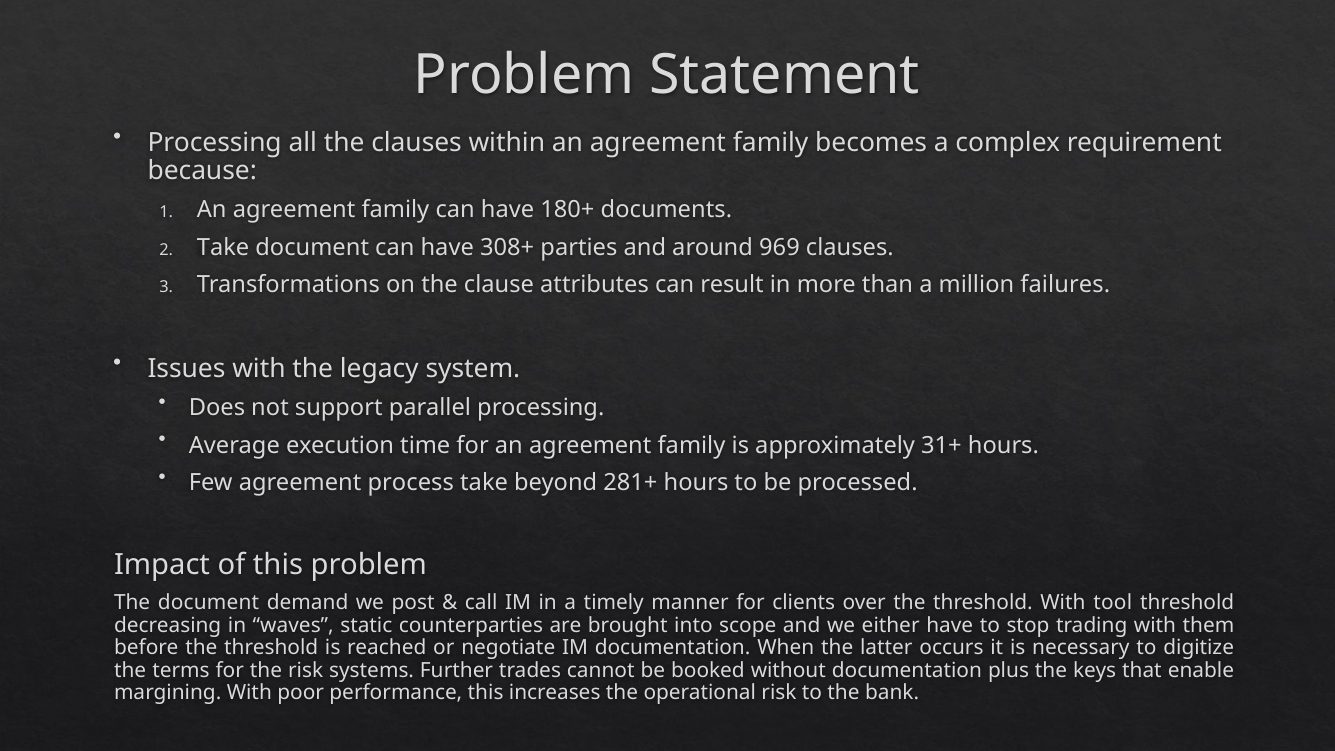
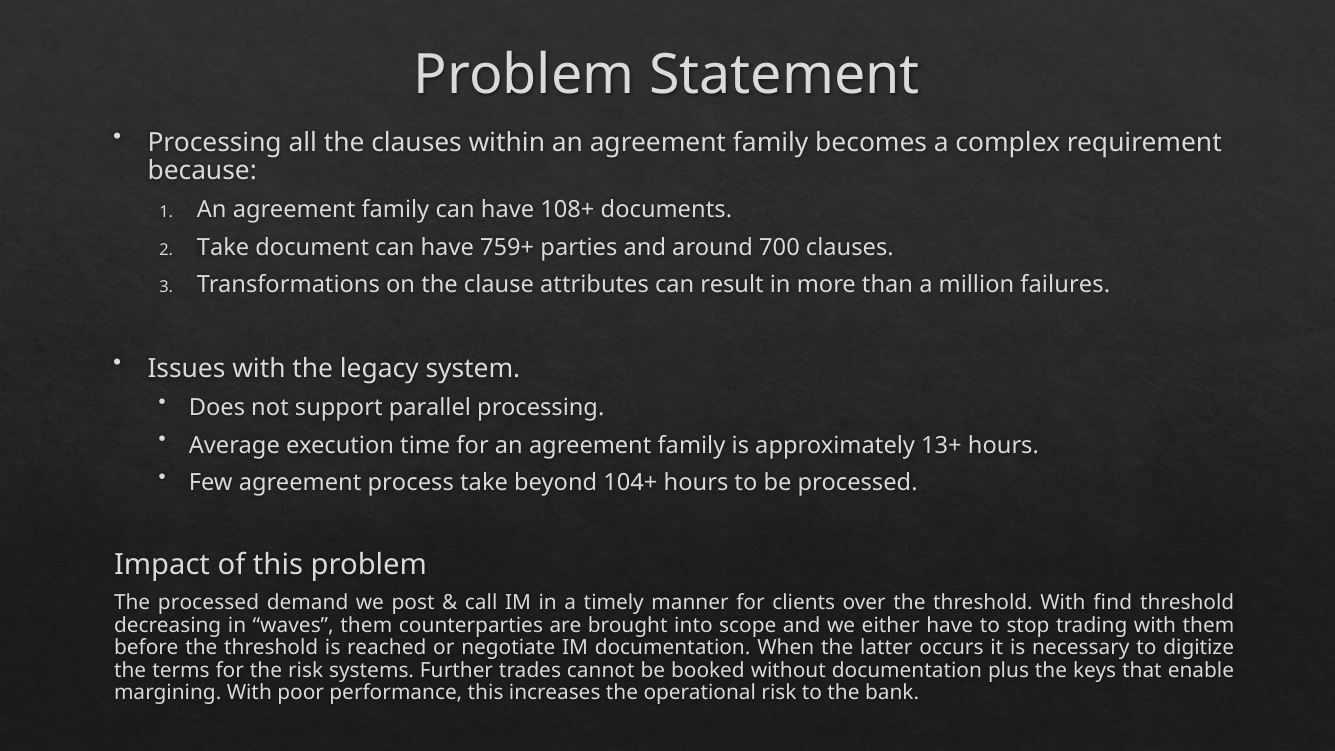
180+: 180+ -> 108+ (567, 210)
308+: 308+ -> 759+ (507, 247)
969: 969 -> 700 (779, 247)
31+: 31+ -> 13+ (941, 445)
281+: 281+ -> 104+ (630, 483)
The document: document -> processed (209, 603)
tool: tool -> find (1113, 603)
waves static: static -> them (366, 625)
